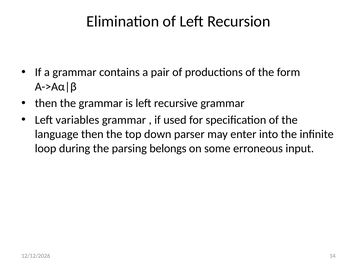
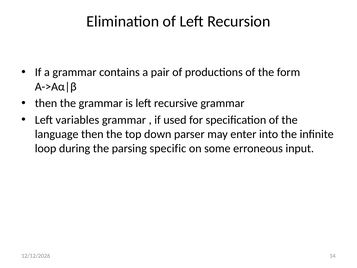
belongs: belongs -> specific (168, 148)
